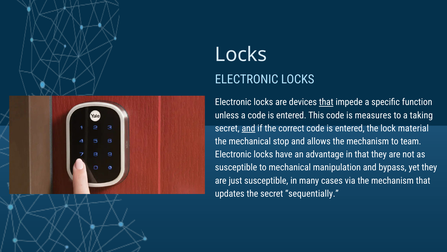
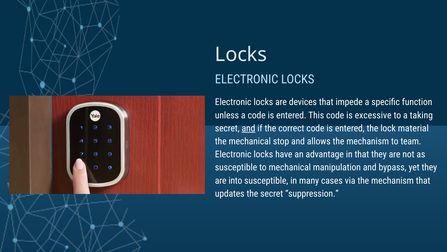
that underline: present -> none (326, 102)
measures: measures -> excessive (373, 115)
just: just -> into (235, 180)
sequentially: sequentially -> suppression (312, 193)
